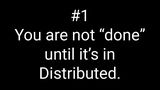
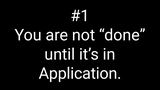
Distributed: Distributed -> Application (80, 74)
